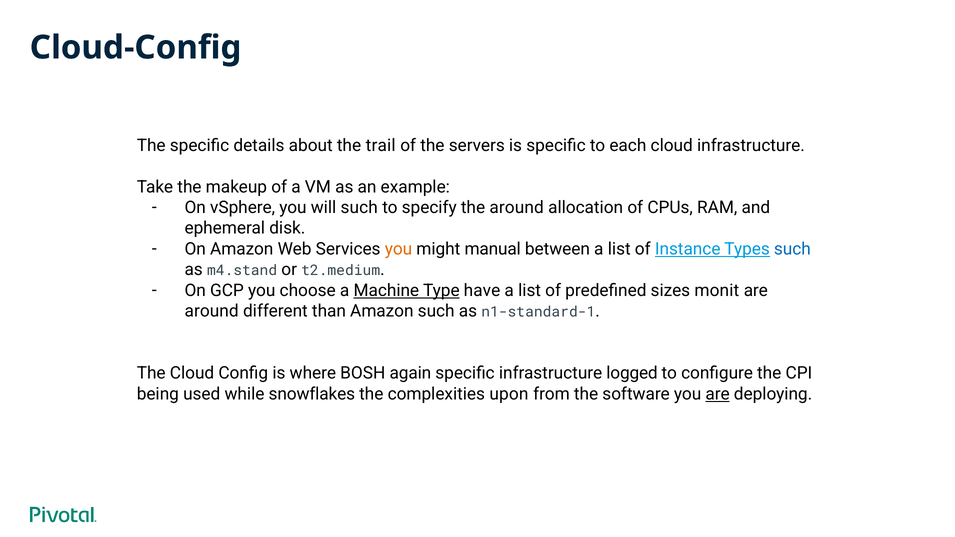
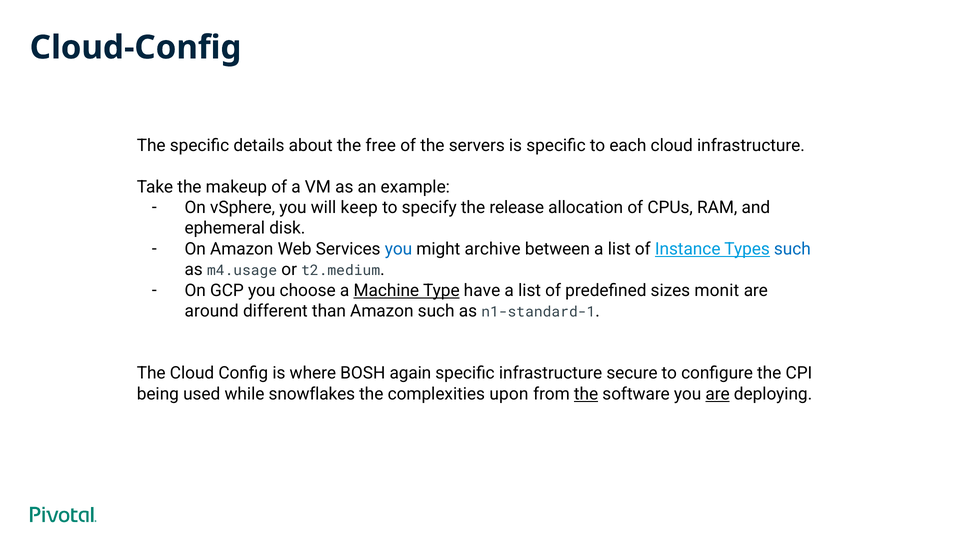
trail: trail -> free (381, 145)
will such: such -> keep (359, 208)
the around: around -> release (517, 208)
you colour: orange -> blue (399, 249)
manual: manual -> archive (493, 249)
m4.stand: m4.stand -> m4.usage (242, 271)
logged: logged -> secure (632, 373)
the underline: none -> present (586, 394)
